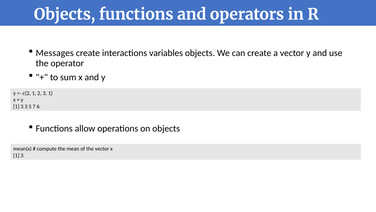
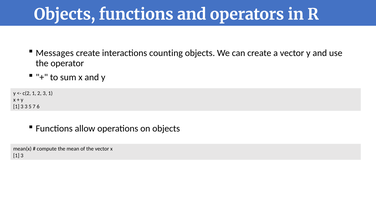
variables: variables -> counting (166, 53)
